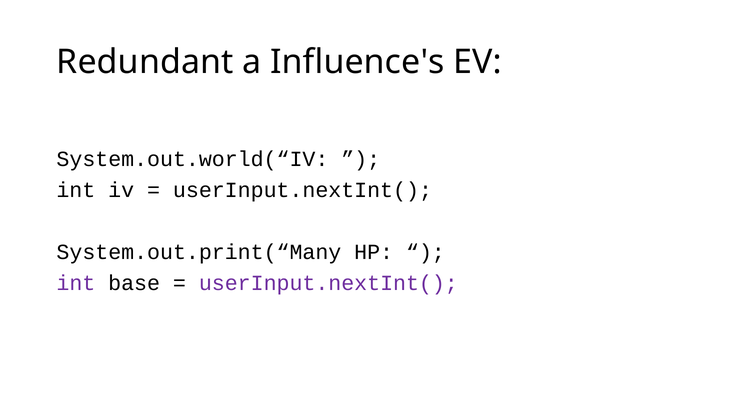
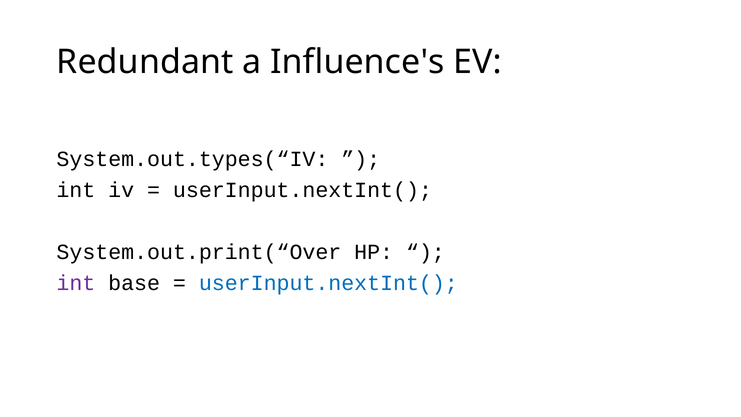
System.out.world(“IV: System.out.world(“IV -> System.out.types(“IV (192, 159)
System.out.print(“Many: System.out.print(“Many -> System.out.print(“Over (199, 252)
userInput.nextInt( colour: purple -> blue (328, 283)
